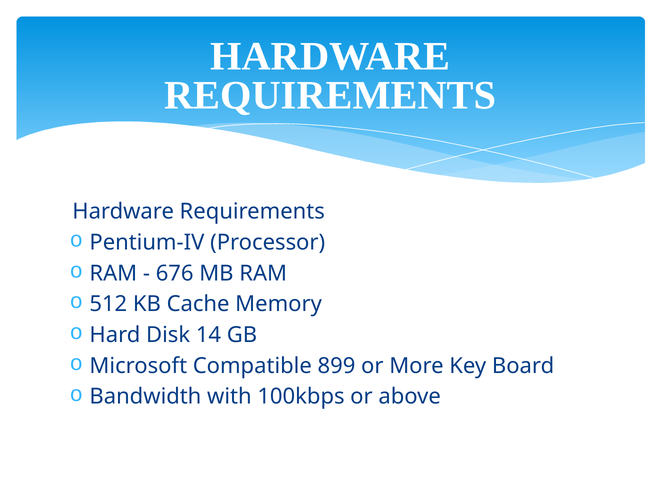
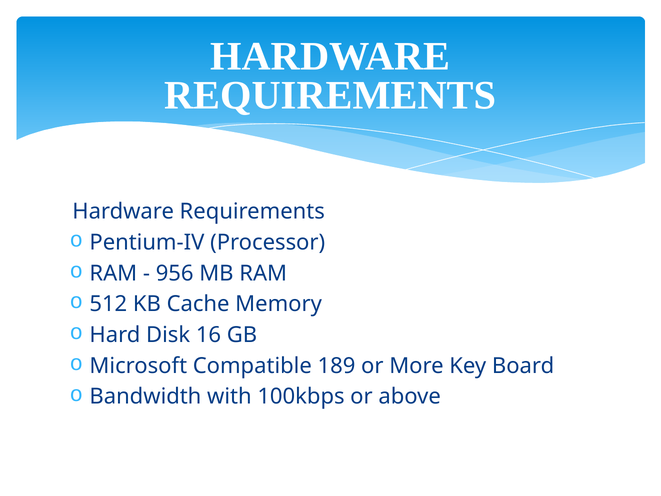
676: 676 -> 956 (175, 273)
14: 14 -> 16 (208, 335)
899: 899 -> 189 (336, 366)
